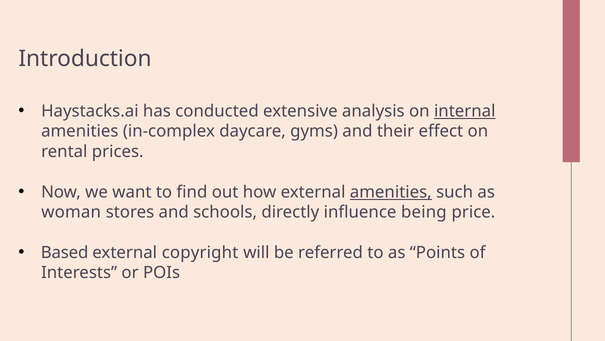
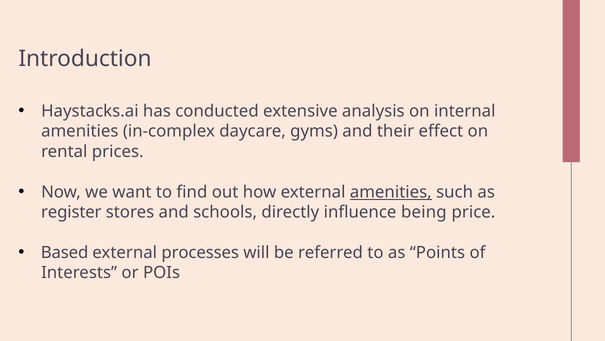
internal underline: present -> none (465, 111)
woman: woman -> register (71, 212)
copyright: copyright -> processes (200, 252)
